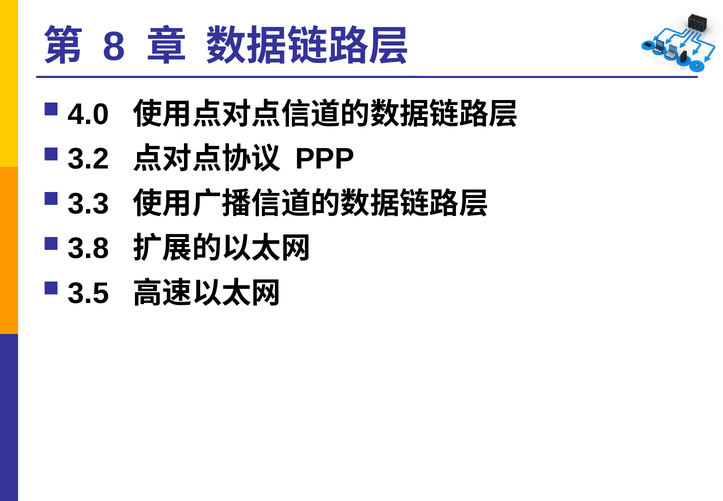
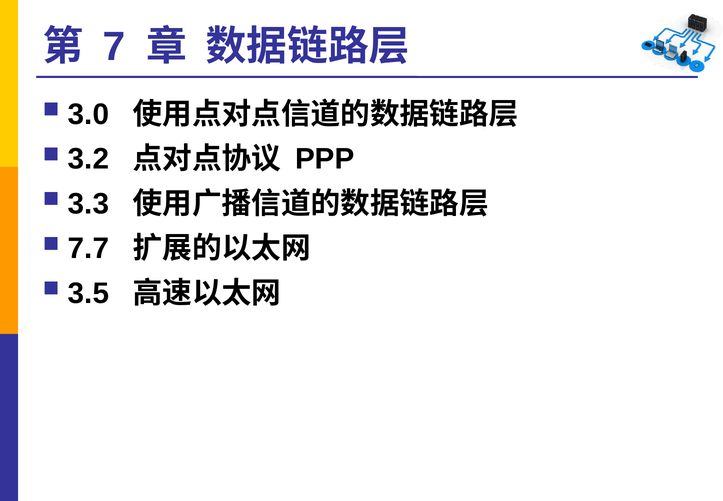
8: 8 -> 7 (114, 47)
4.0: 4.0 -> 3.0 (88, 114)
3.8: 3.8 -> 7.7 (88, 248)
